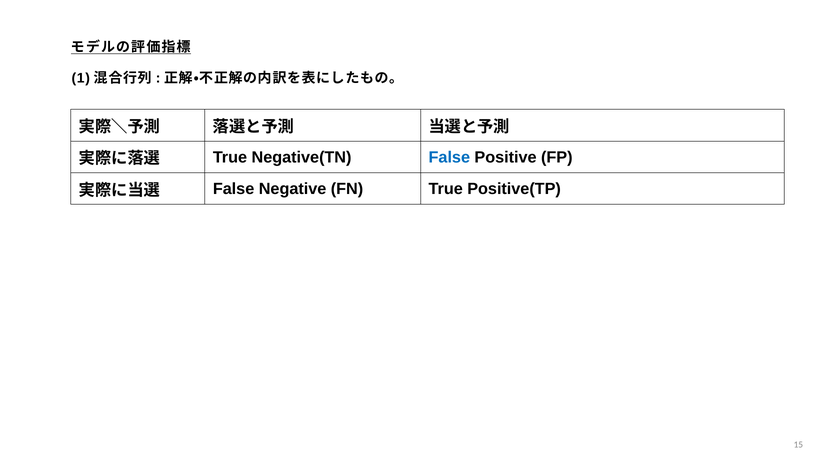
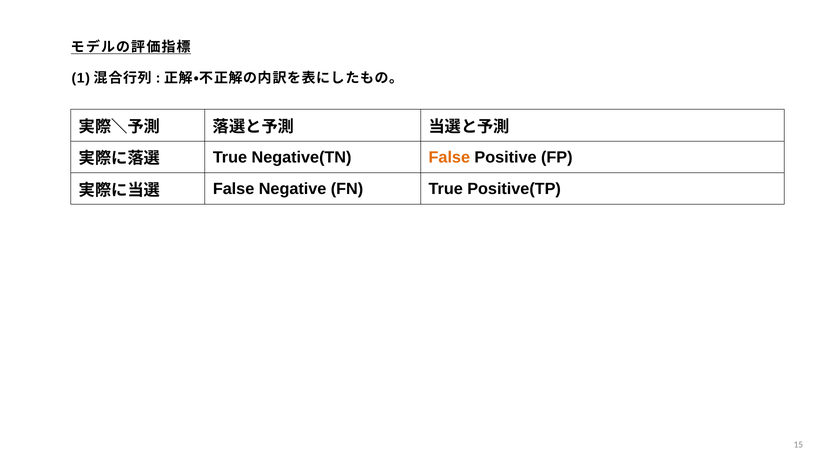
False colour: blue -> orange (449, 157)
